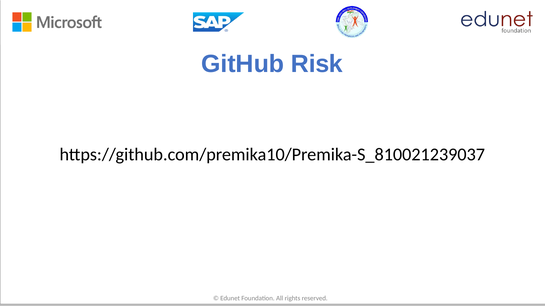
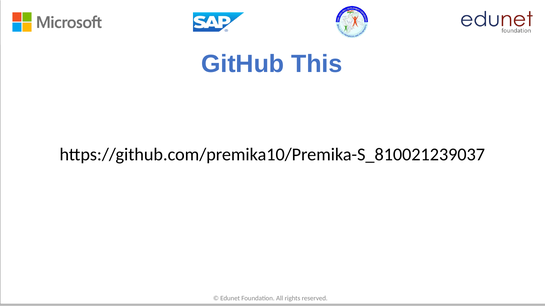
Risk: Risk -> This (317, 64)
